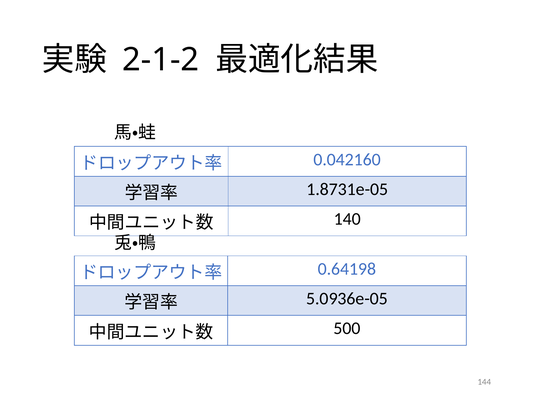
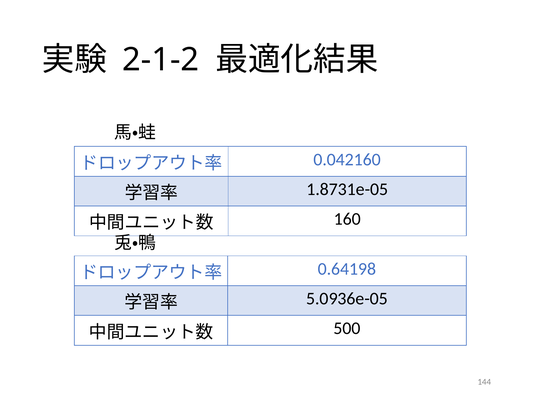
140: 140 -> 160 (347, 219)
